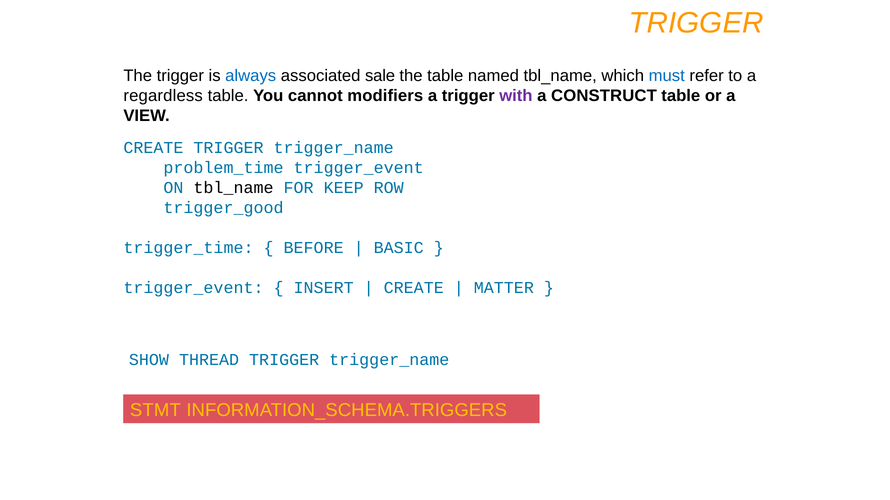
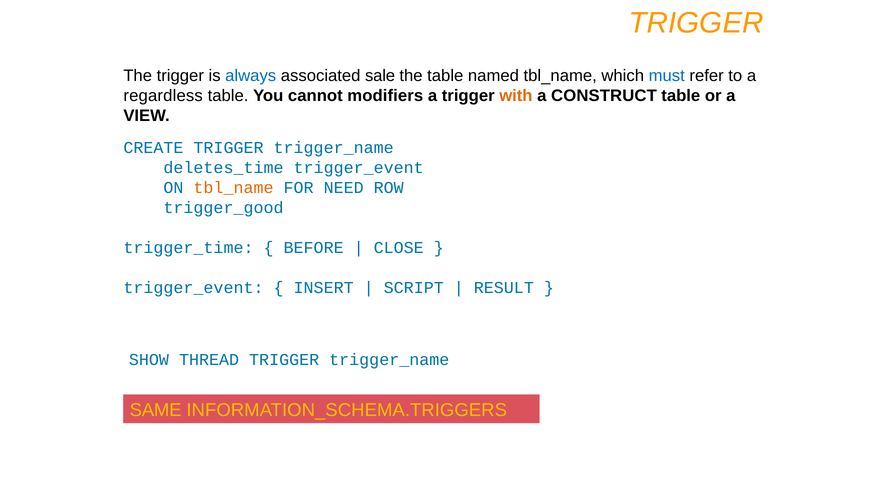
with colour: purple -> orange (516, 96)
problem_time: problem_time -> deletes_time (224, 168)
tbl_name colour: black -> orange (234, 188)
KEEP: KEEP -> NEED (344, 188)
BASIC: BASIC -> CLOSE (399, 248)
CREATE: CREATE -> SCRIPT (414, 288)
MATTER: MATTER -> RESULT (504, 288)
STMT: STMT -> SAME (156, 411)
